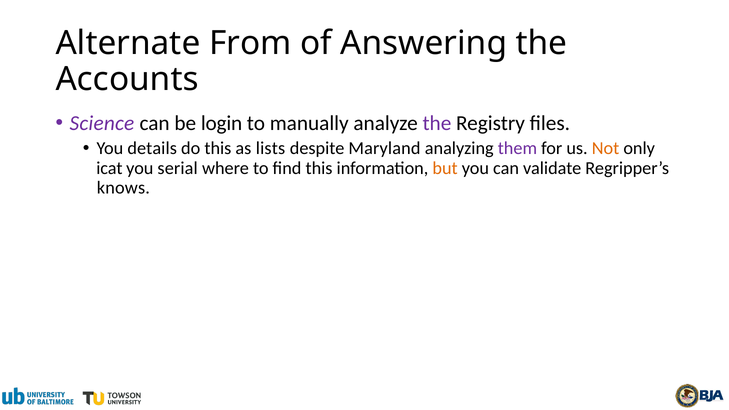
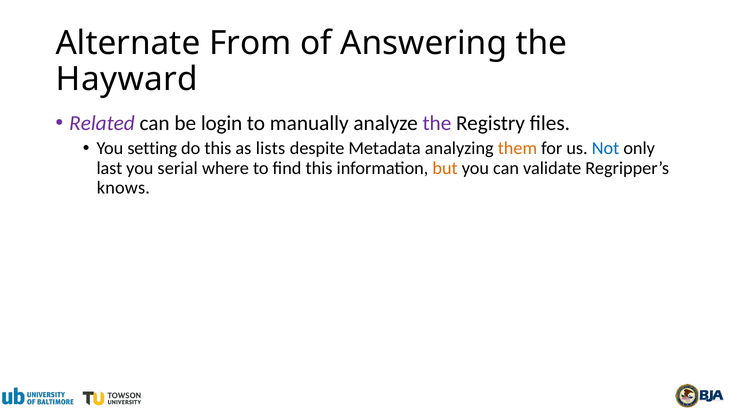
Accounts: Accounts -> Hayward (127, 79)
Science: Science -> Related (102, 123)
details: details -> setting (152, 148)
Maryland: Maryland -> Metadata (385, 148)
them colour: purple -> orange (517, 148)
Not colour: orange -> blue (606, 148)
icat: icat -> last (109, 168)
